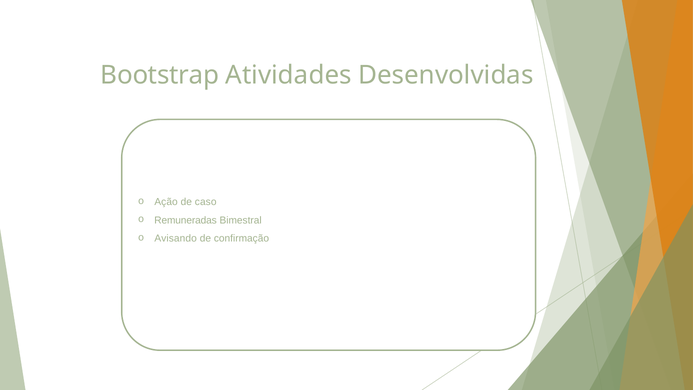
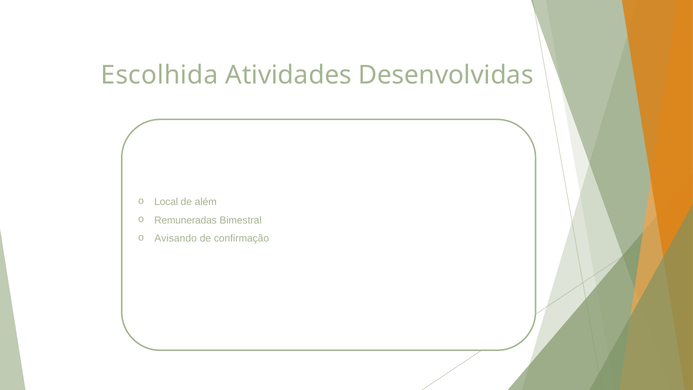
Bootstrap: Bootstrap -> Escolhida (160, 75)
Ação: Ação -> Local (166, 202)
caso: caso -> além (206, 202)
